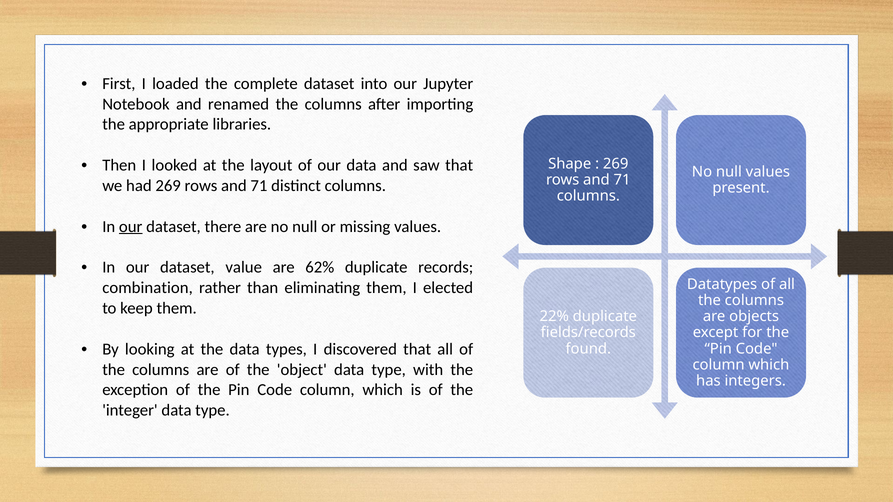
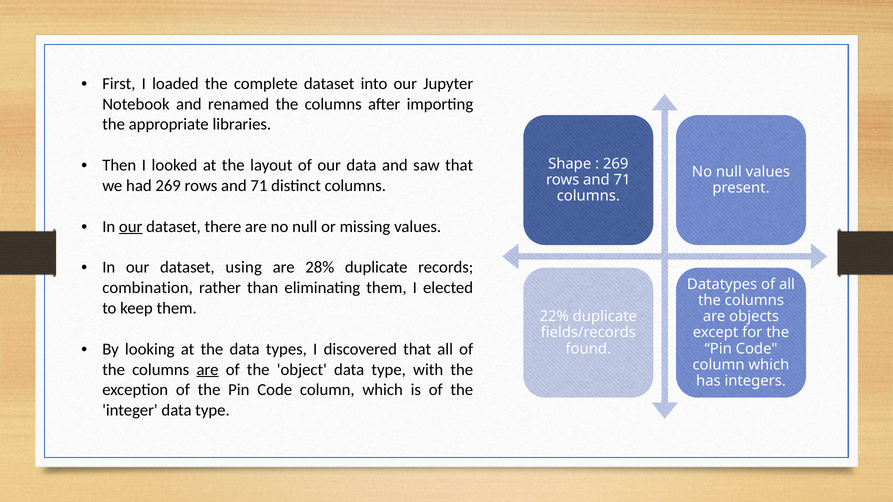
value: value -> using (244, 268)
62%: 62% -> 28% (320, 268)
are underline: none -> present (208, 370)
